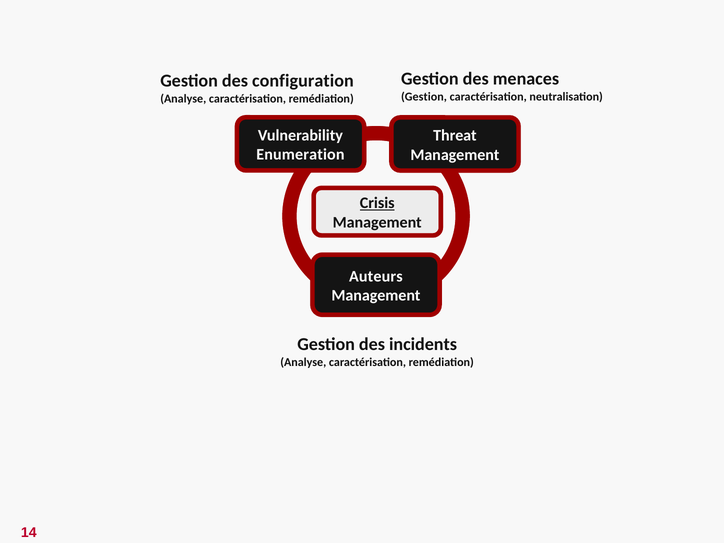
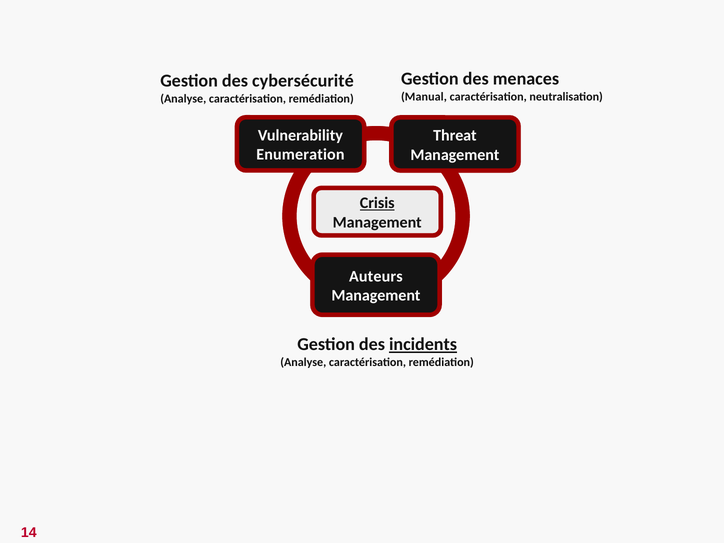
configuration: configuration -> cybersécurité (303, 81)
Gestion: Gestion -> Manual (424, 97)
incidents underline: none -> present (423, 344)
